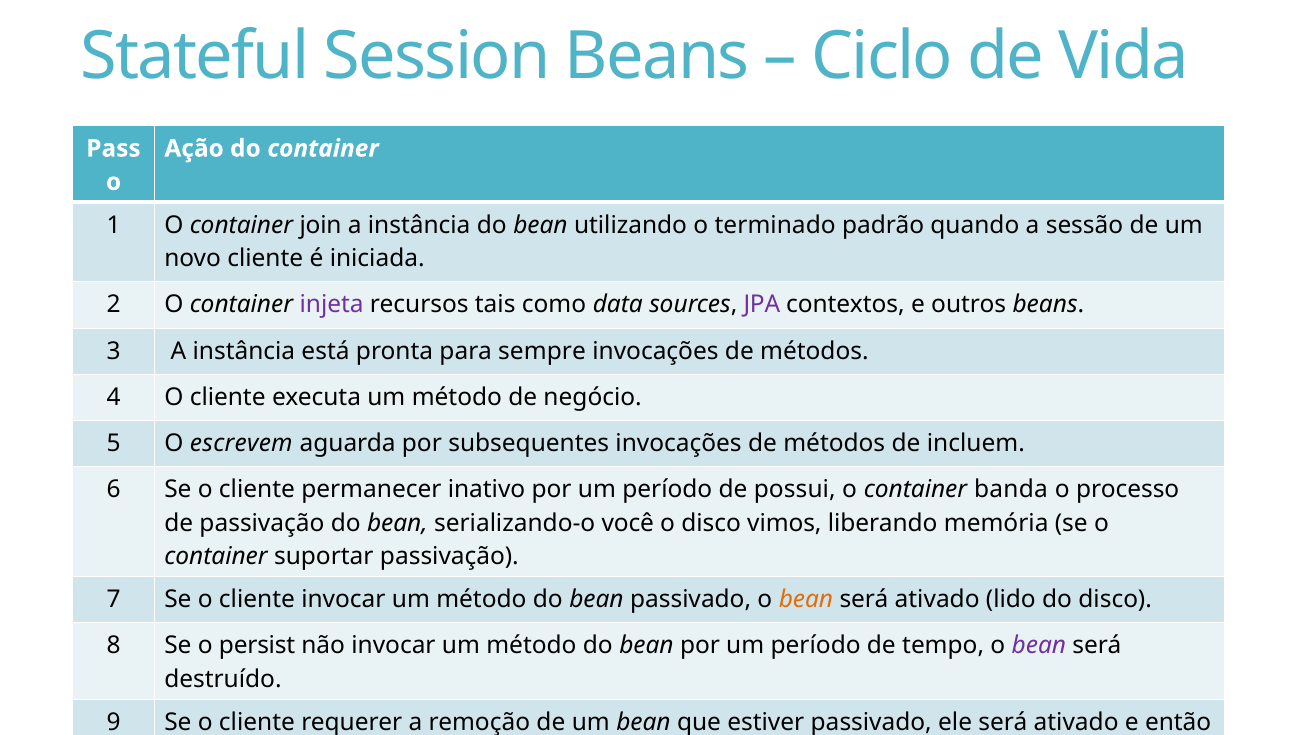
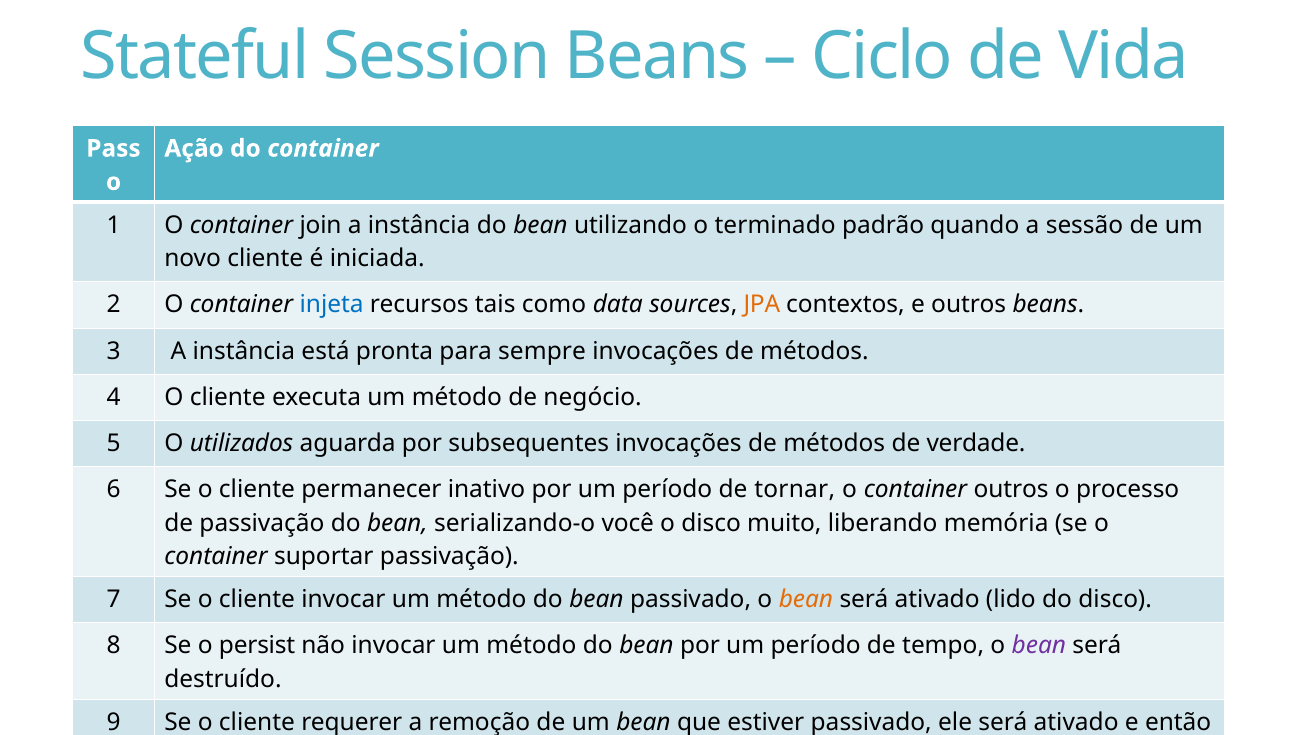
injeta colour: purple -> blue (332, 305)
JPA colour: purple -> orange (762, 305)
escrevem: escrevem -> utilizados (242, 443)
incluem: incluem -> verdade (976, 443)
possui: possui -> tornar (795, 489)
container banda: banda -> outros (1011, 489)
vimos: vimos -> muito (784, 523)
